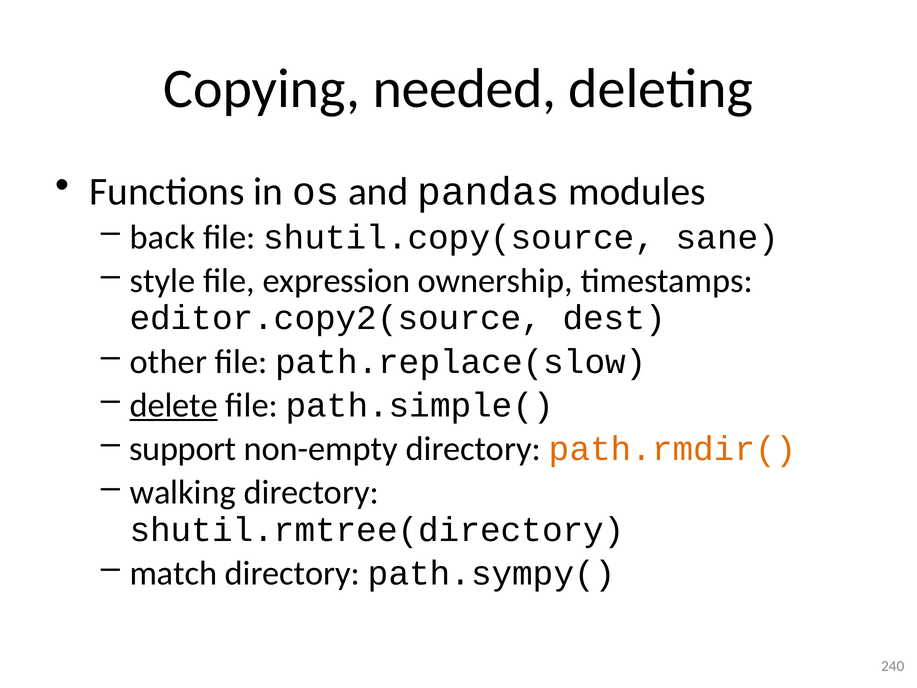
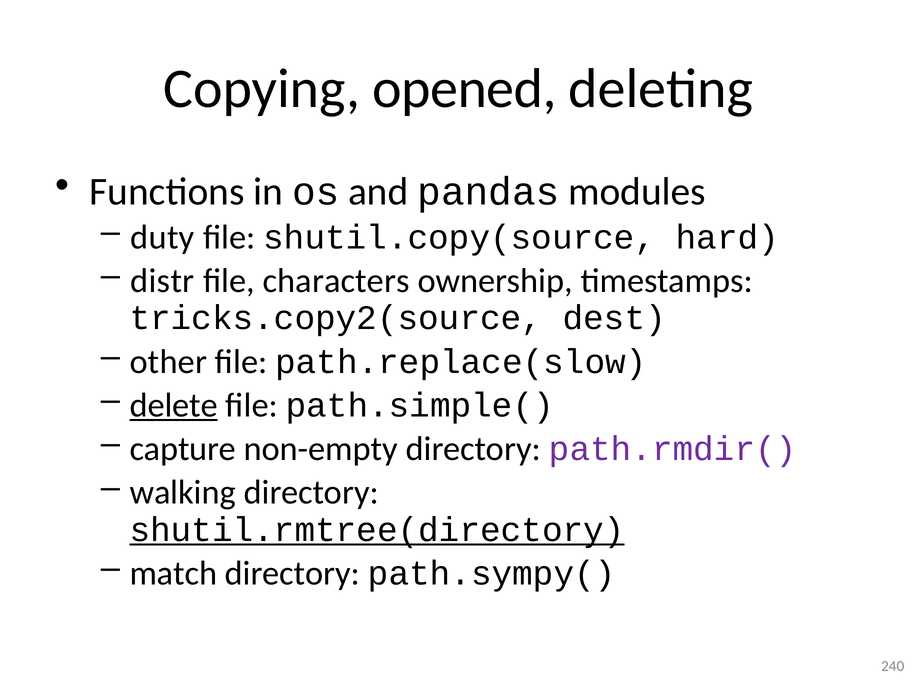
needed: needed -> opened (465, 89)
back: back -> duty (162, 237)
sane: sane -> hard (727, 237)
style: style -> distr (162, 281)
expression: expression -> characters (336, 281)
editor.copy2(source: editor.copy2(source -> tricks.copy2(source (336, 318)
support: support -> capture (183, 449)
path.rmdir( colour: orange -> purple (673, 449)
shutil.rmtree(directory underline: none -> present (377, 530)
